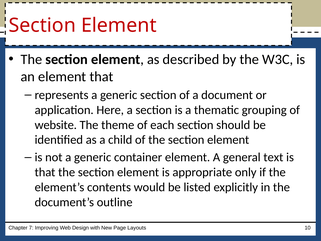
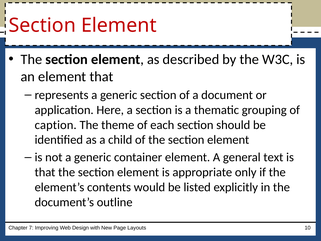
website: website -> caption (56, 125)
